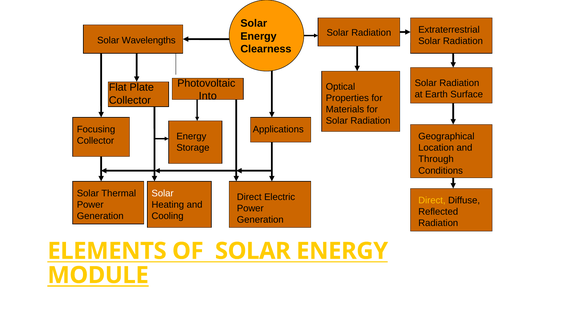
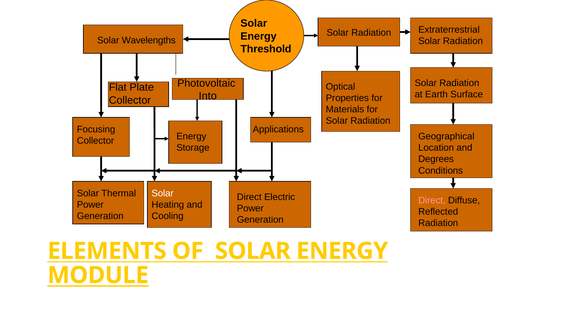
Clearness: Clearness -> Threshold (266, 49)
Through: Through -> Degrees (436, 159)
Direct colour: yellow -> pink (432, 200)
